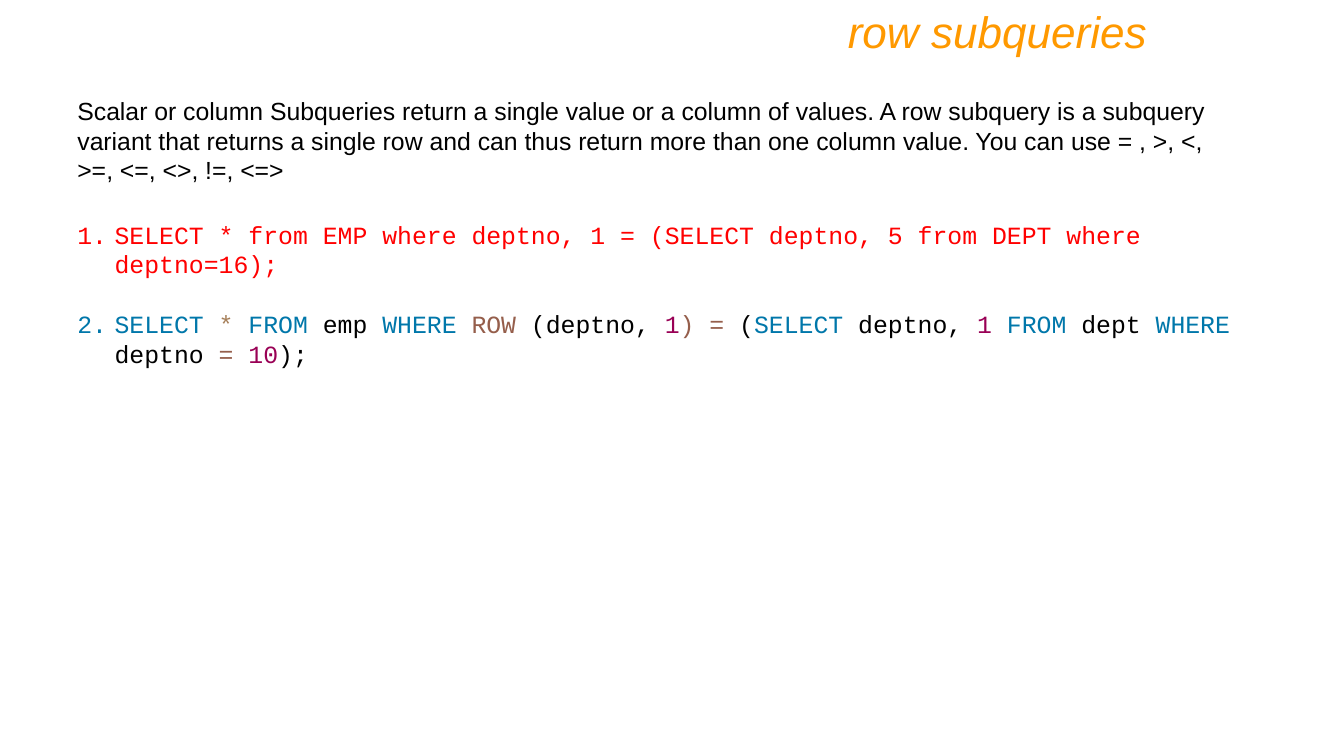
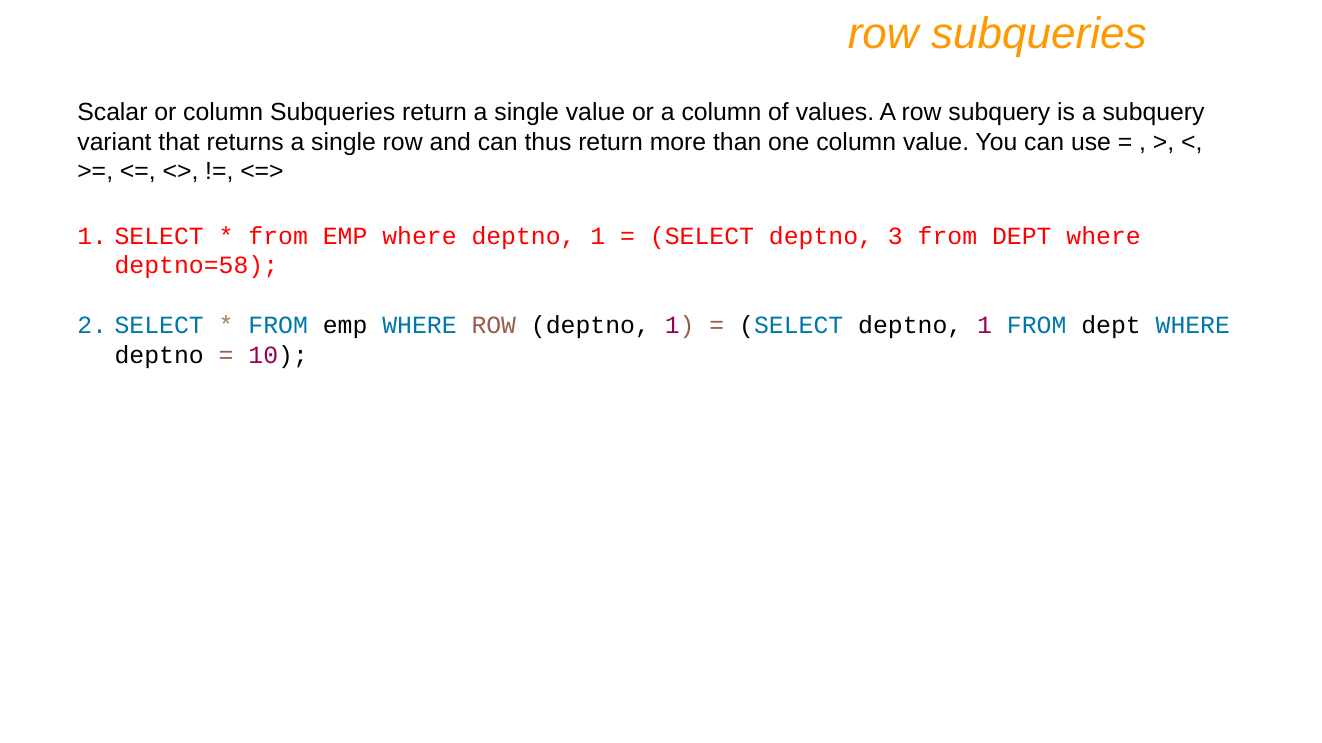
5: 5 -> 3 (895, 236)
deptno=16: deptno=16 -> deptno=58 (196, 266)
